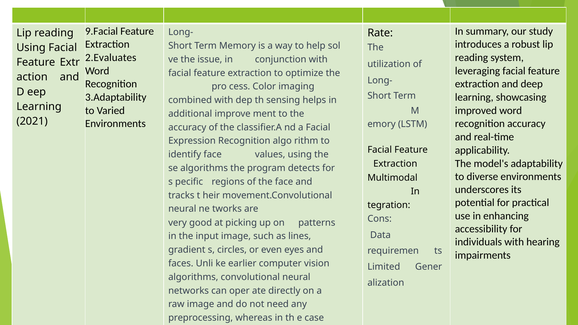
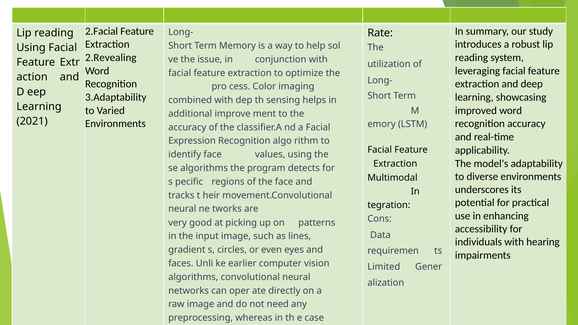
9.Facial: 9.Facial -> 2.Facial (102, 31)
2.Evaluates: 2.Evaluates -> 2.Revealing (111, 58)
